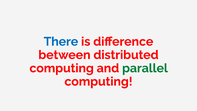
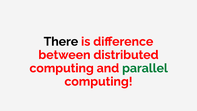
There colour: blue -> black (61, 42)
